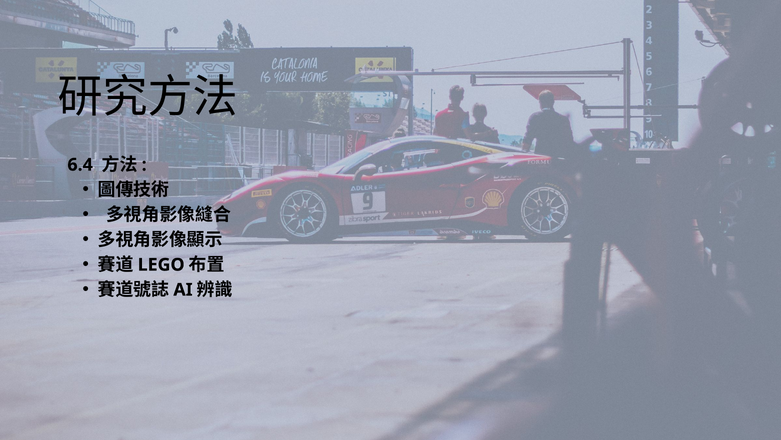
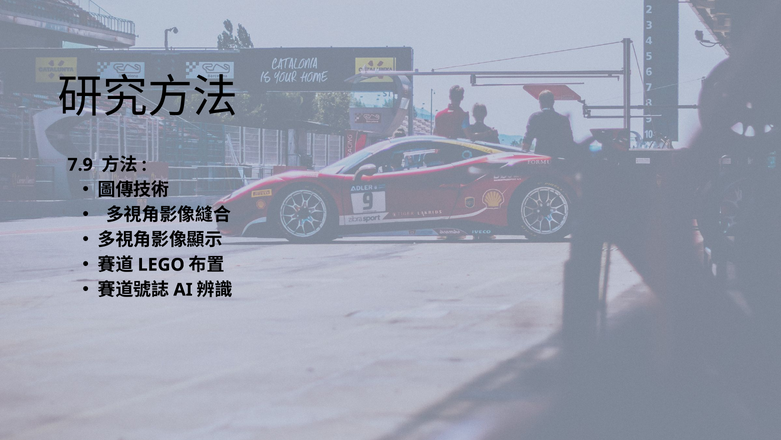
6.4: 6.4 -> 7.9 (80, 165)
